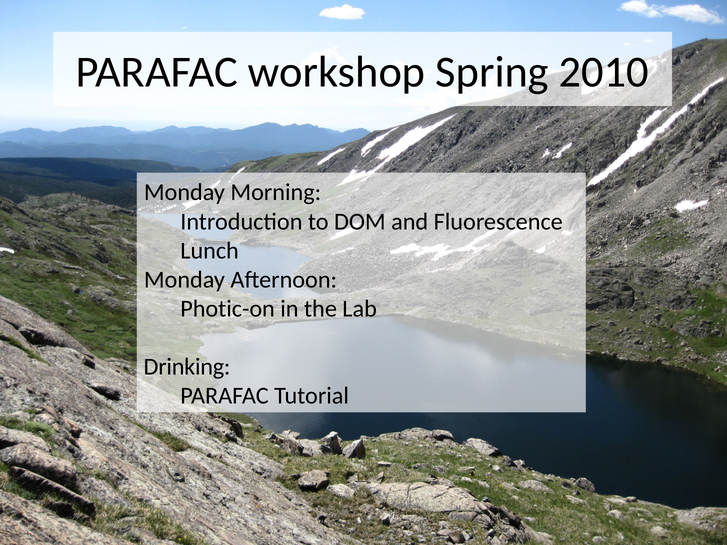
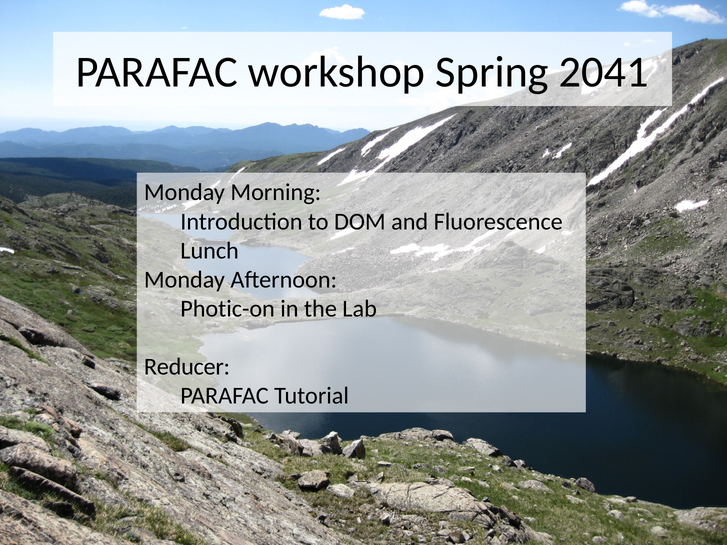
2010: 2010 -> 2041 (604, 72)
Drinking: Drinking -> Reducer (187, 367)
